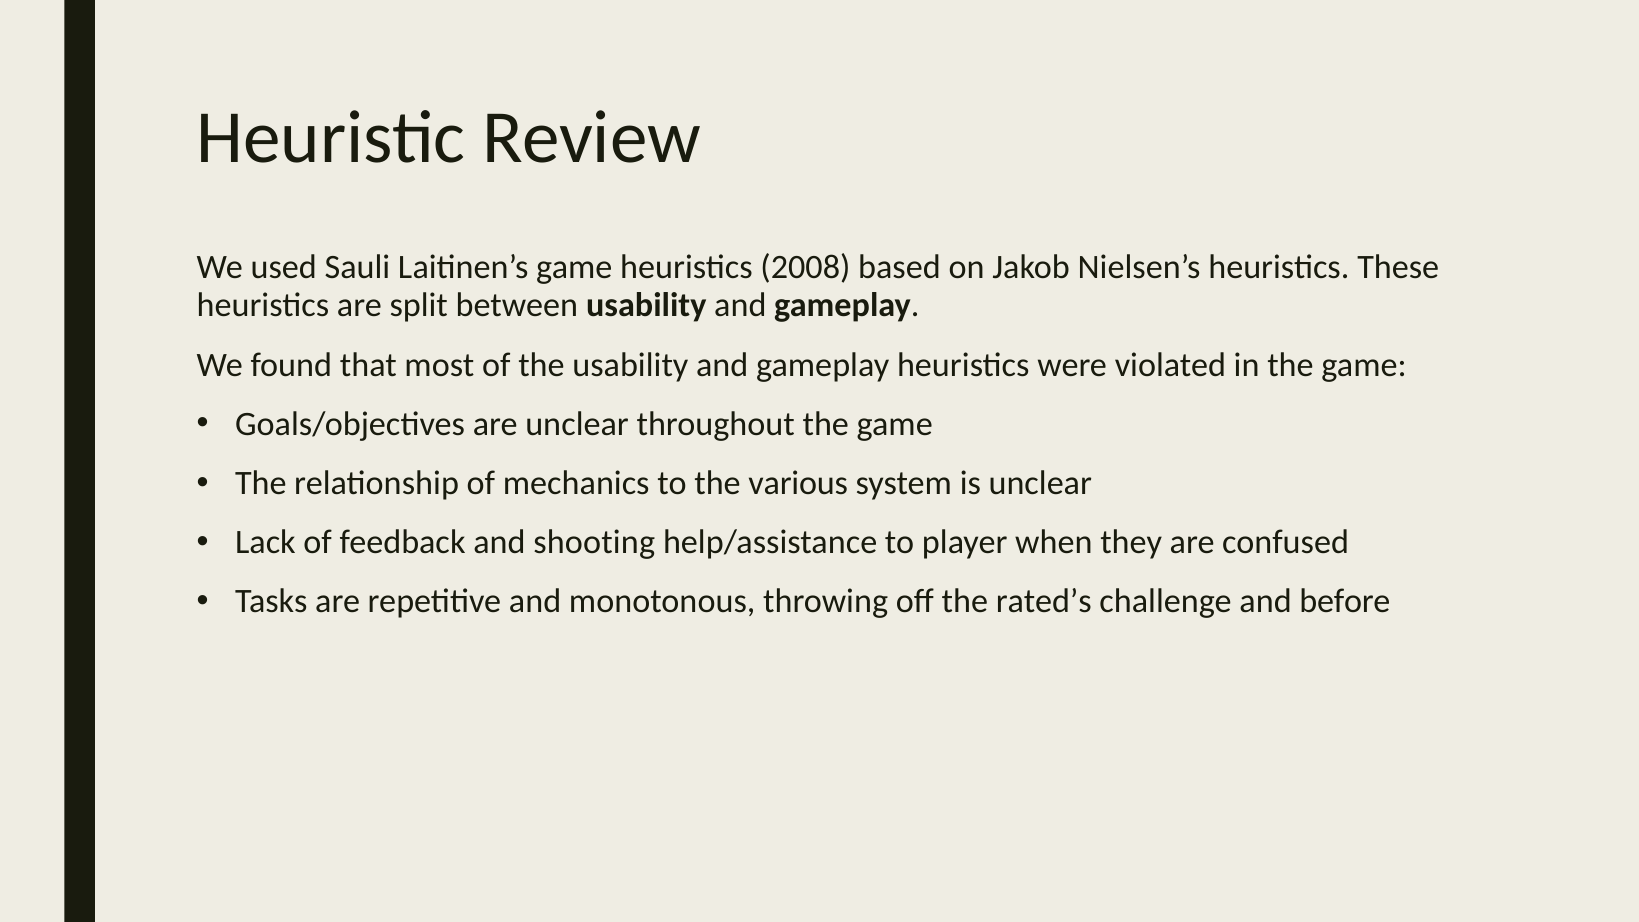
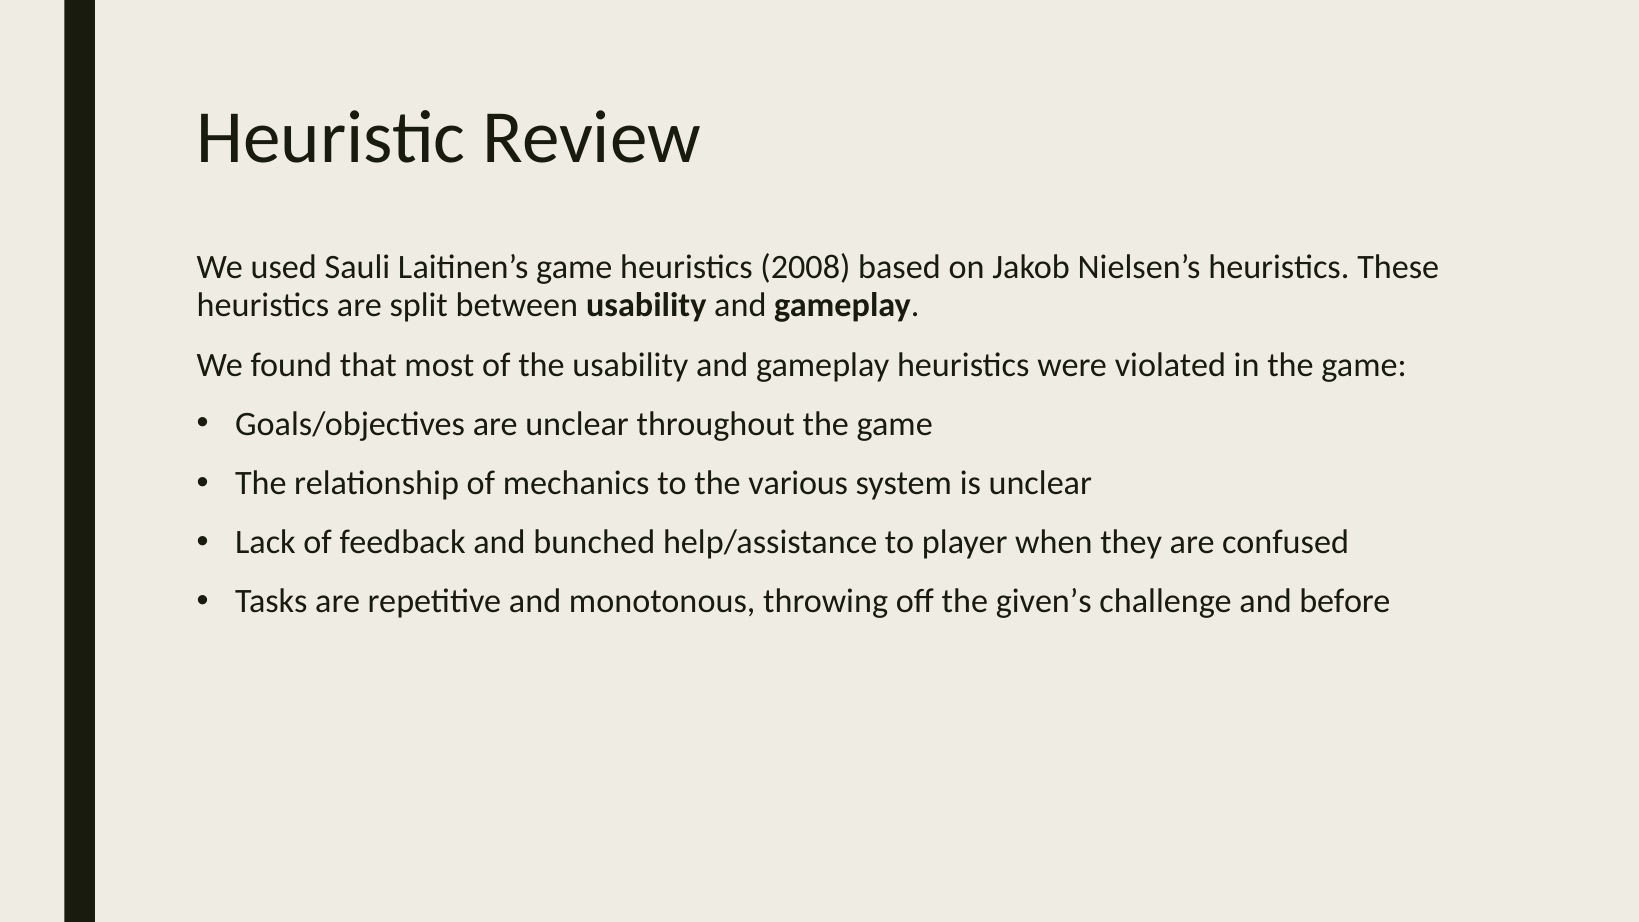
shooting: shooting -> bunched (594, 542)
rated’s: rated’s -> given’s (1044, 601)
